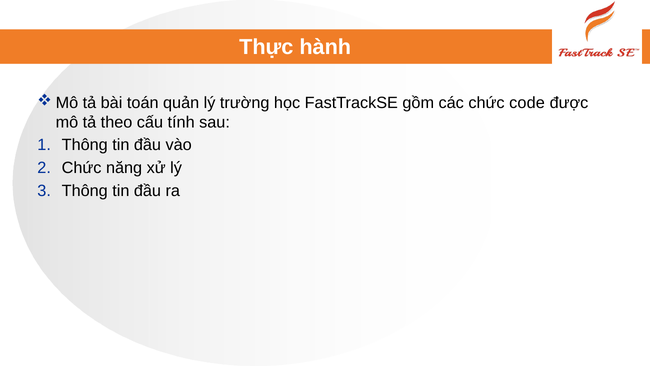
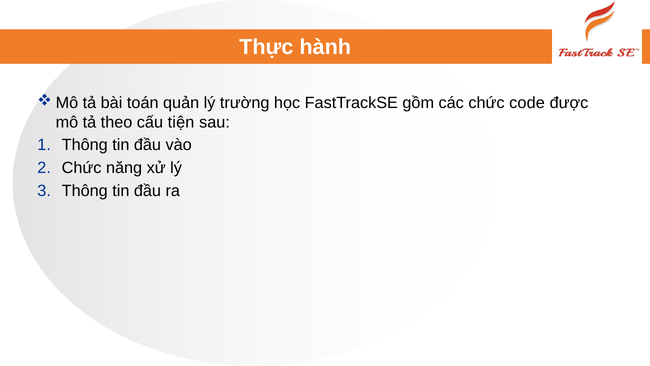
tính: tính -> tiện (181, 122)
